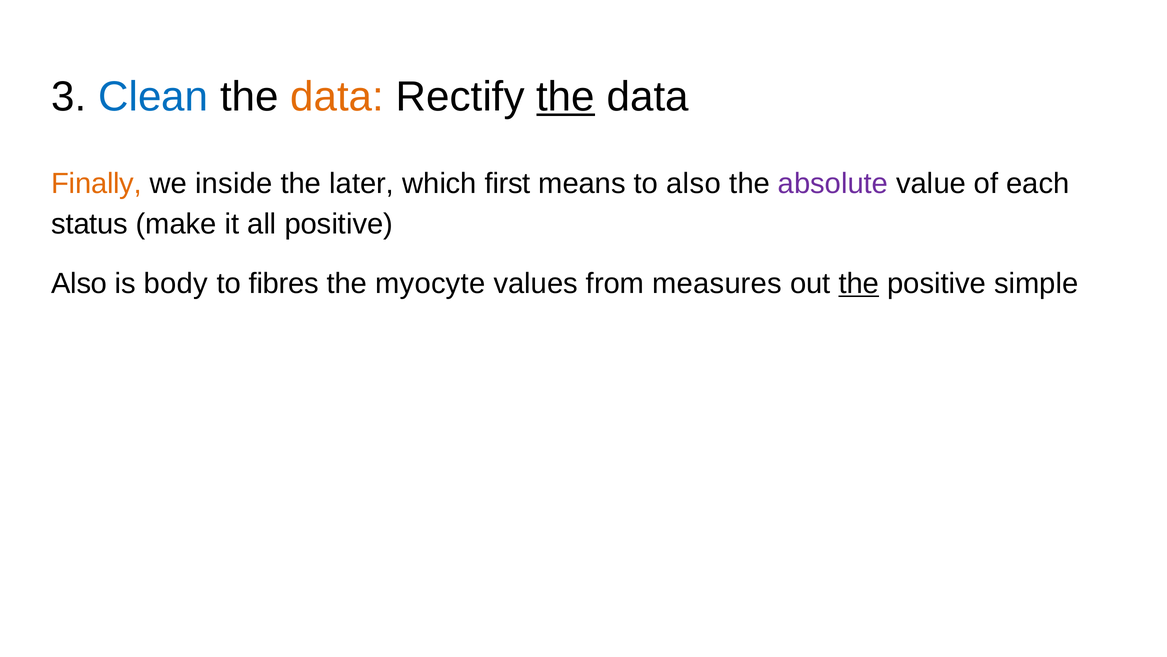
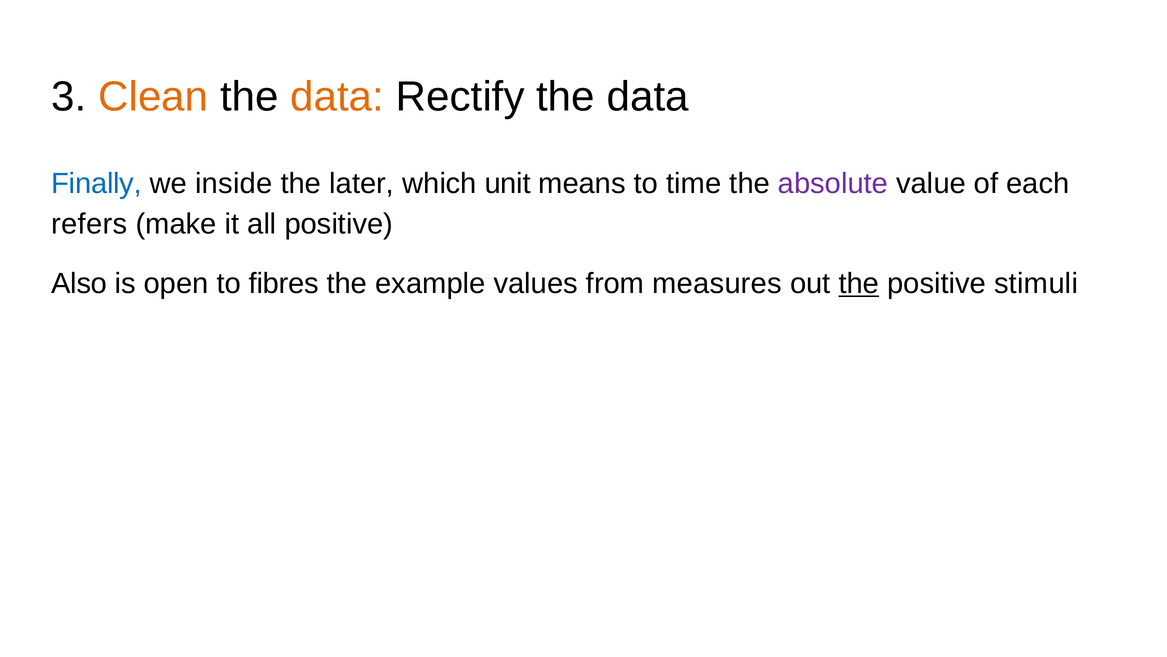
Clean colour: blue -> orange (153, 97)
the underline: present -> none (566, 97)
Finally colour: orange -> blue (97, 184)
first: first -> unit (508, 184)
to also: also -> time (694, 184)
status: status -> refers (89, 224)
body: body -> open (176, 283)
myocyte: myocyte -> example (430, 283)
simple: simple -> stimuli (1036, 283)
